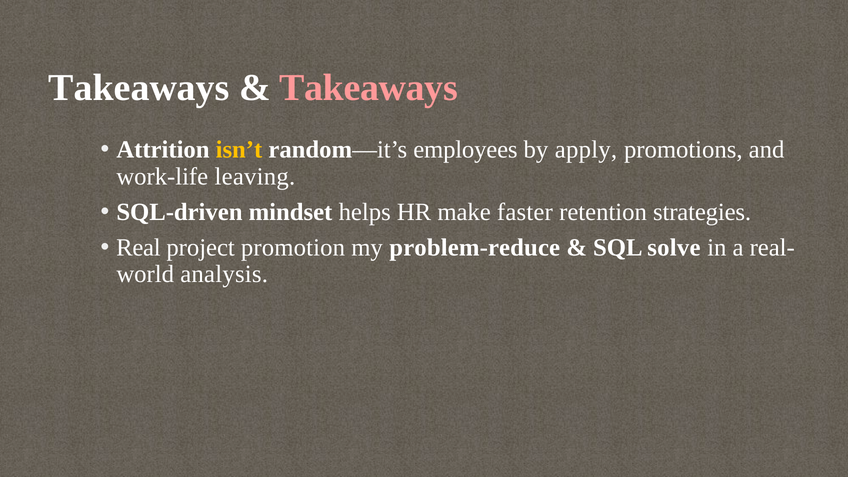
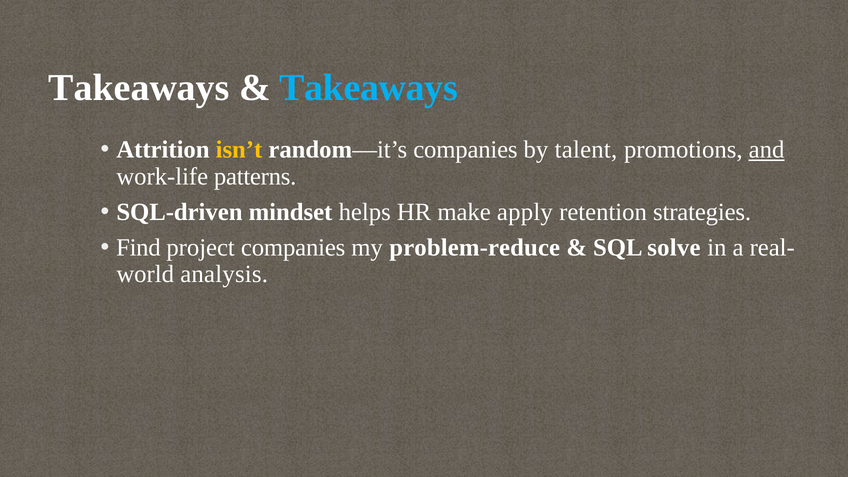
Takeaways colour: pink -> light blue (369, 88)
random—it’s employees: employees -> companies (465, 150)
apply: apply -> talent (586, 150)
and underline: none -> present (767, 150)
leaving: leaving -> patterns (255, 176)
faster: faster -> apply (525, 212)
Real: Real -> Find (138, 248)
project promotion: promotion -> companies (293, 248)
